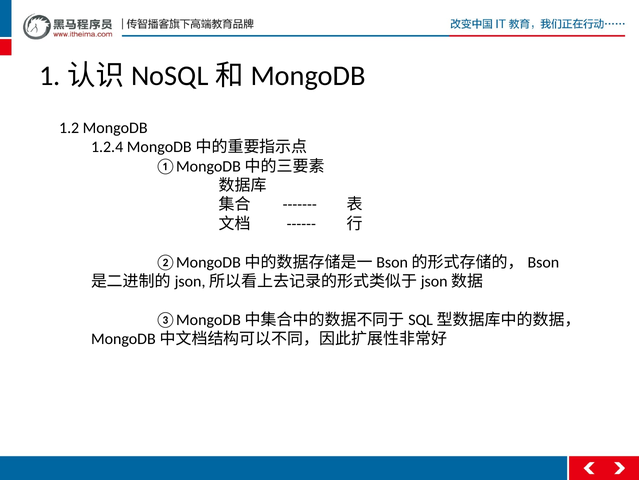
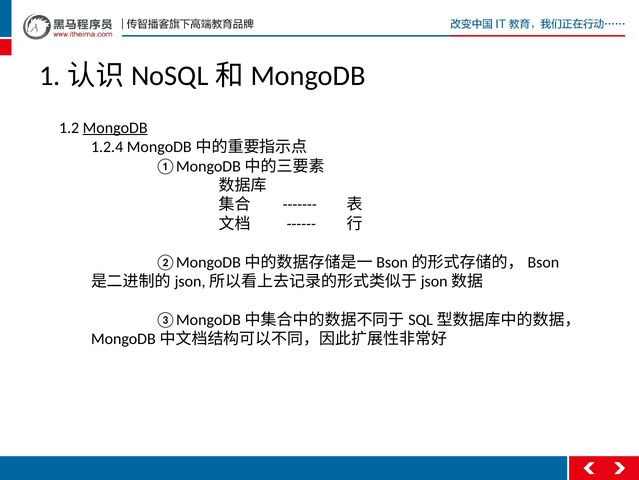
MongoDB underline: none -> present (115, 128)
